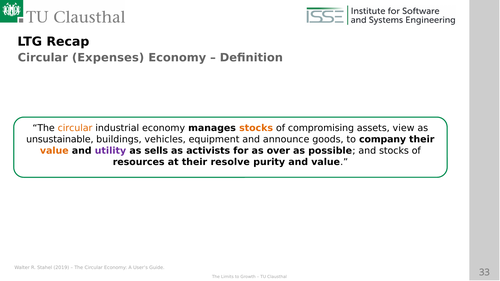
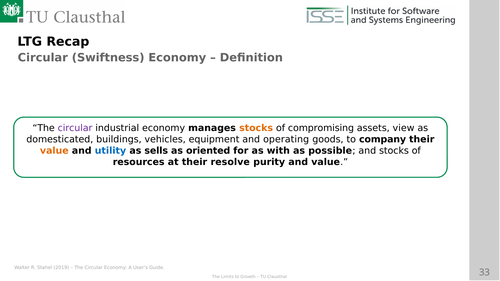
Expenses: Expenses -> Swiftness (108, 58)
circular colour: orange -> purple (75, 128)
unsustainable: unsustainable -> domesticated (60, 140)
announce: announce -> operating (286, 140)
utility colour: purple -> blue (110, 151)
activists: activists -> oriented (208, 151)
over: over -> with (278, 151)
